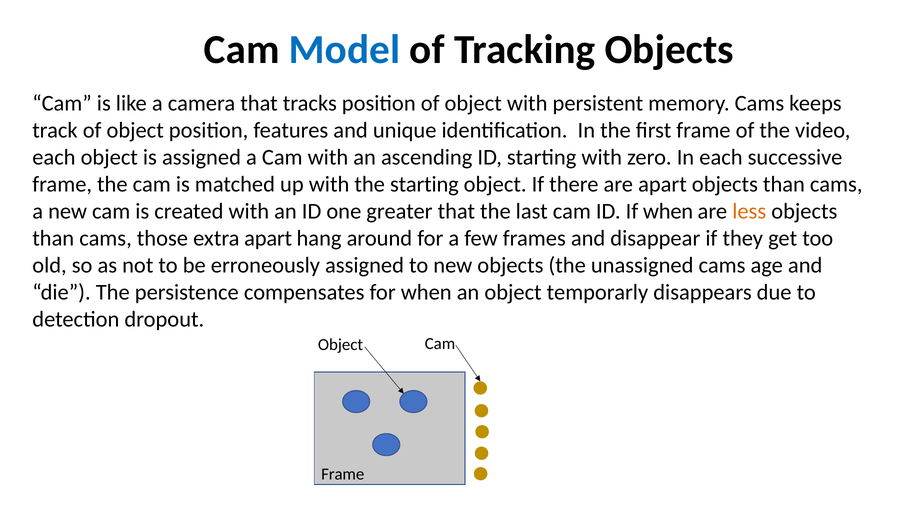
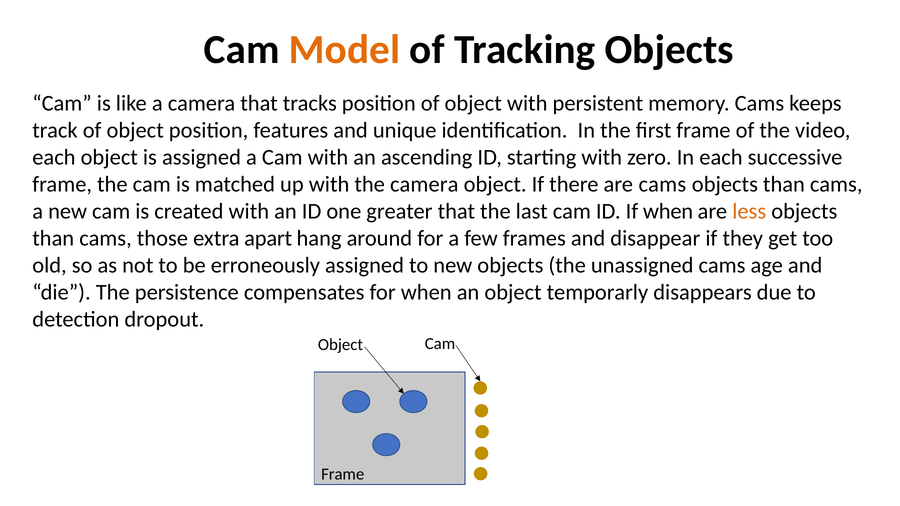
Model colour: blue -> orange (345, 50)
the starting: starting -> camera (424, 185)
are apart: apart -> cams (662, 185)
